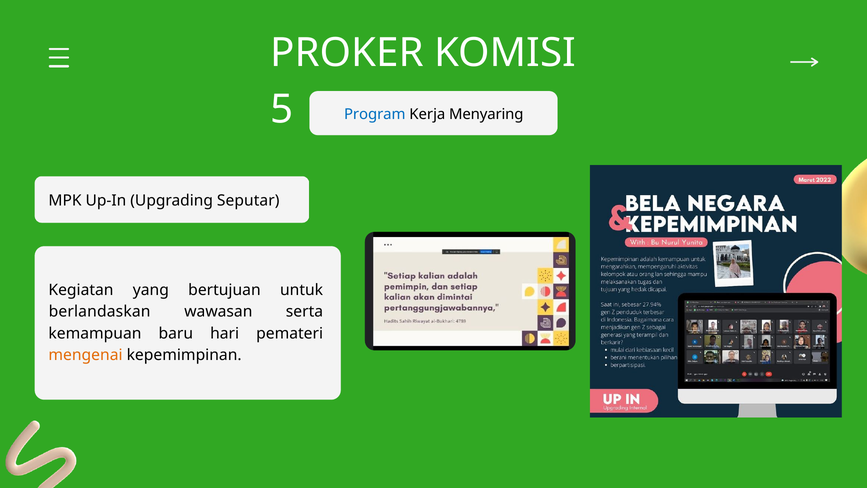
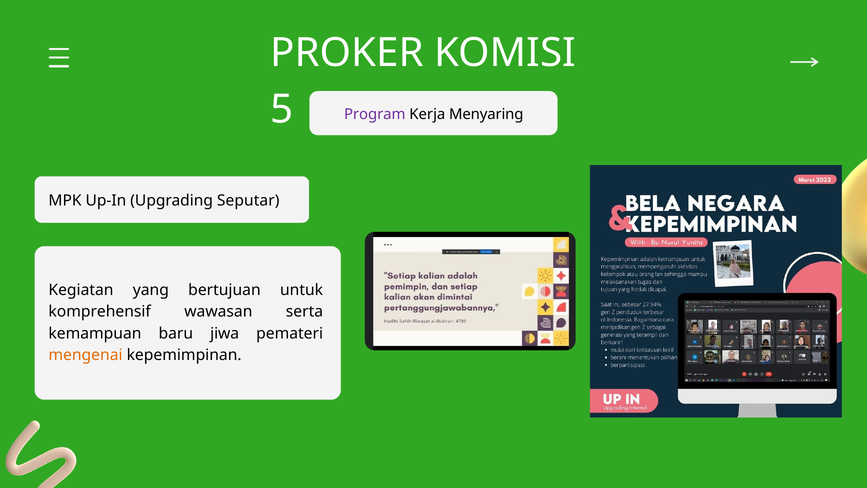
Program colour: blue -> purple (375, 114)
berlandaskan: berlandaskan -> komprehensif (100, 311)
hari: hari -> jiwa (225, 333)
